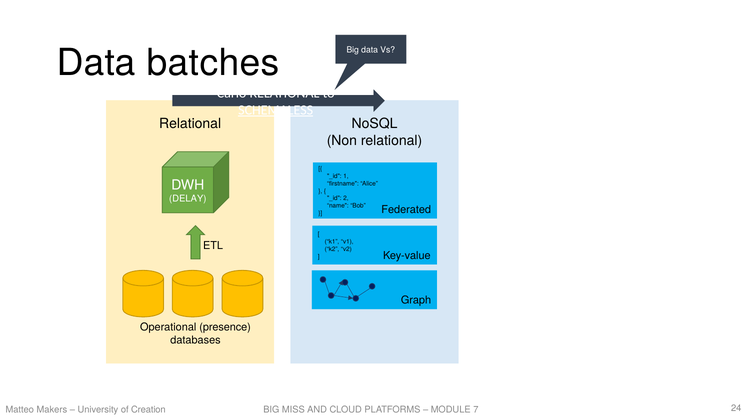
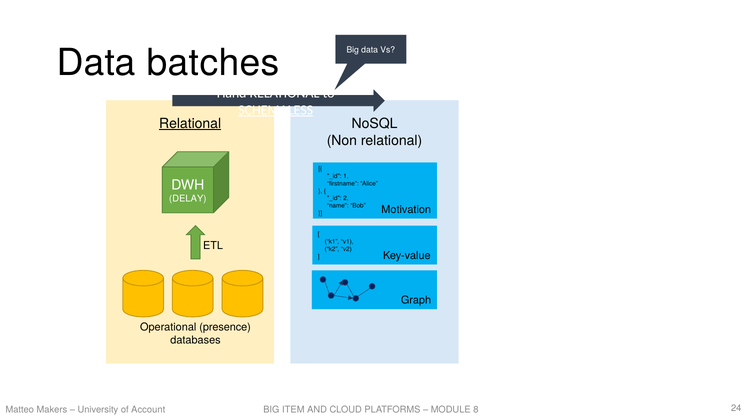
Carlo: Carlo -> Hand (232, 93)
Relational underline: none -> present (190, 124)
Federated: Federated -> Motivation (406, 210)
Creation: Creation -> Account (148, 410)
MISS: MISS -> ITEM (293, 410)
7: 7 -> 8 (476, 410)
